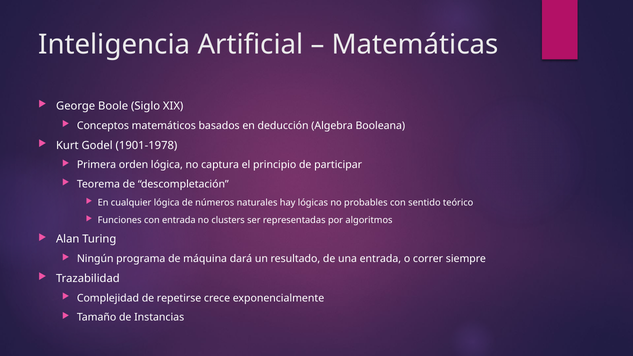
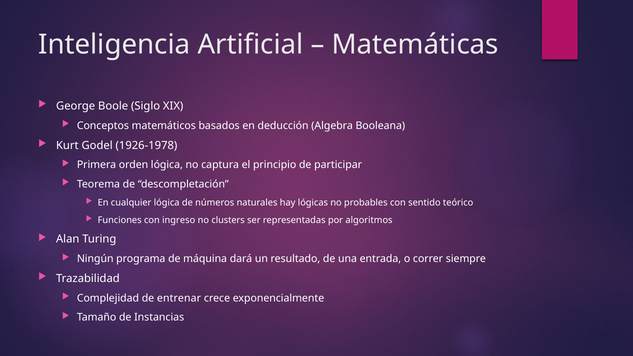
1901-1978: 1901-1978 -> 1926-1978 (146, 145)
con entrada: entrada -> ingreso (179, 220)
repetirse: repetirse -> entrenar (179, 298)
